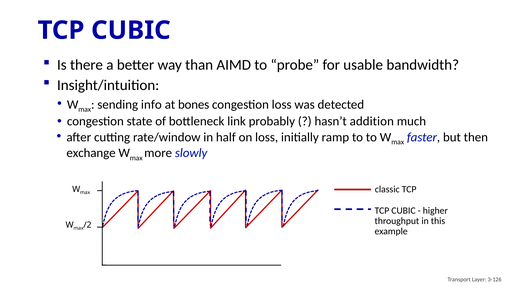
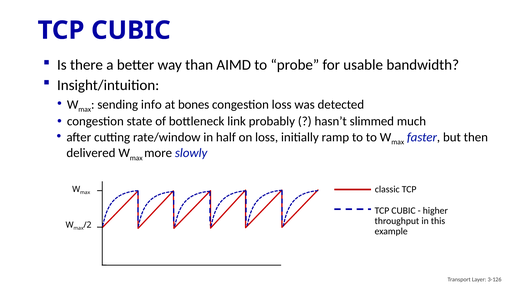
addition: addition -> slimmed (372, 122)
exchange: exchange -> delivered (91, 153)
